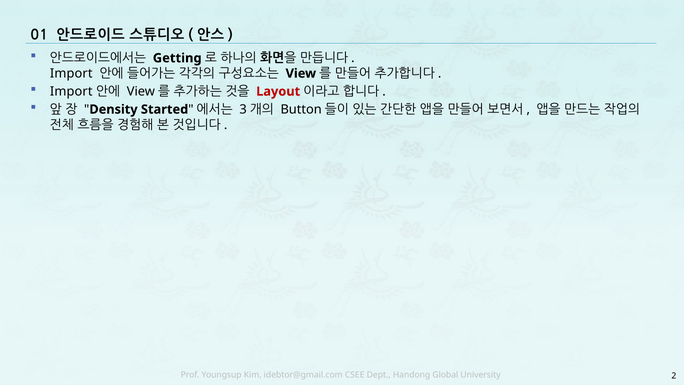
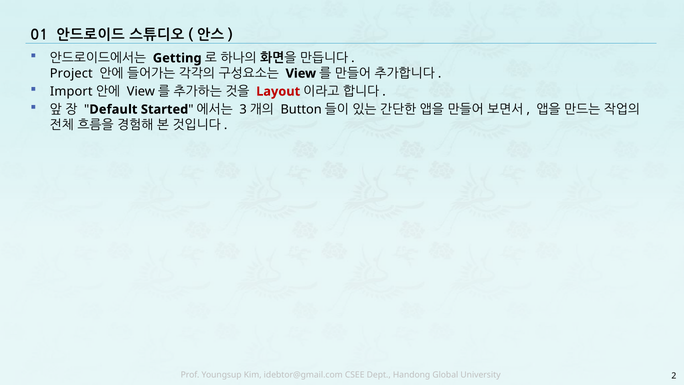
Import: Import -> Project (71, 73)
Density: Density -> Default (113, 109)
